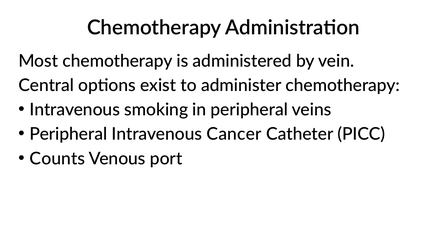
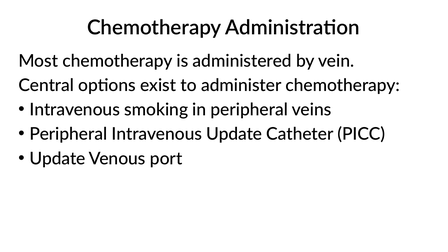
Intravenous Cancer: Cancer -> Update (234, 134)
Counts: Counts -> Update (57, 159)
